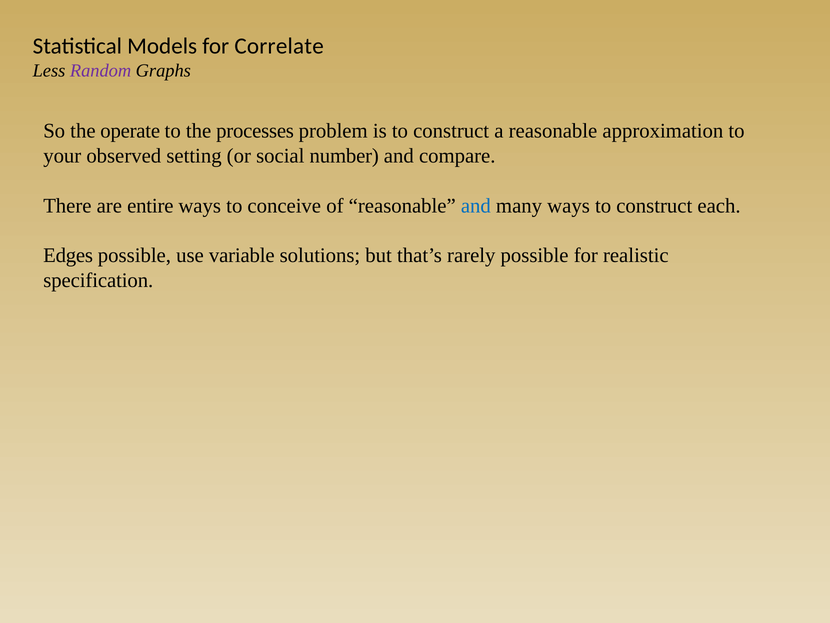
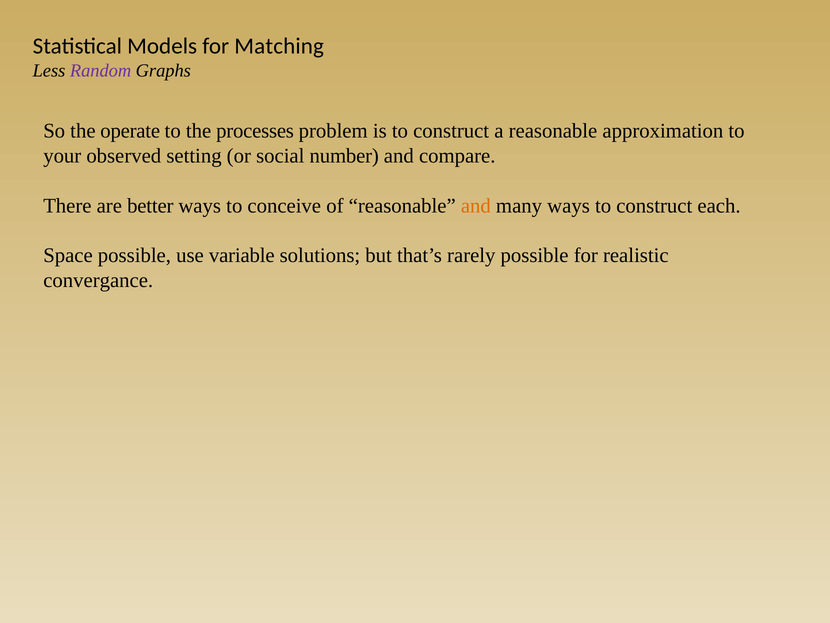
Correlate: Correlate -> Matching (279, 46)
entire: entire -> better (150, 206)
and colour: blue -> orange (476, 206)
Edges: Edges -> Space (68, 255)
specification: specification -> convergance (98, 280)
